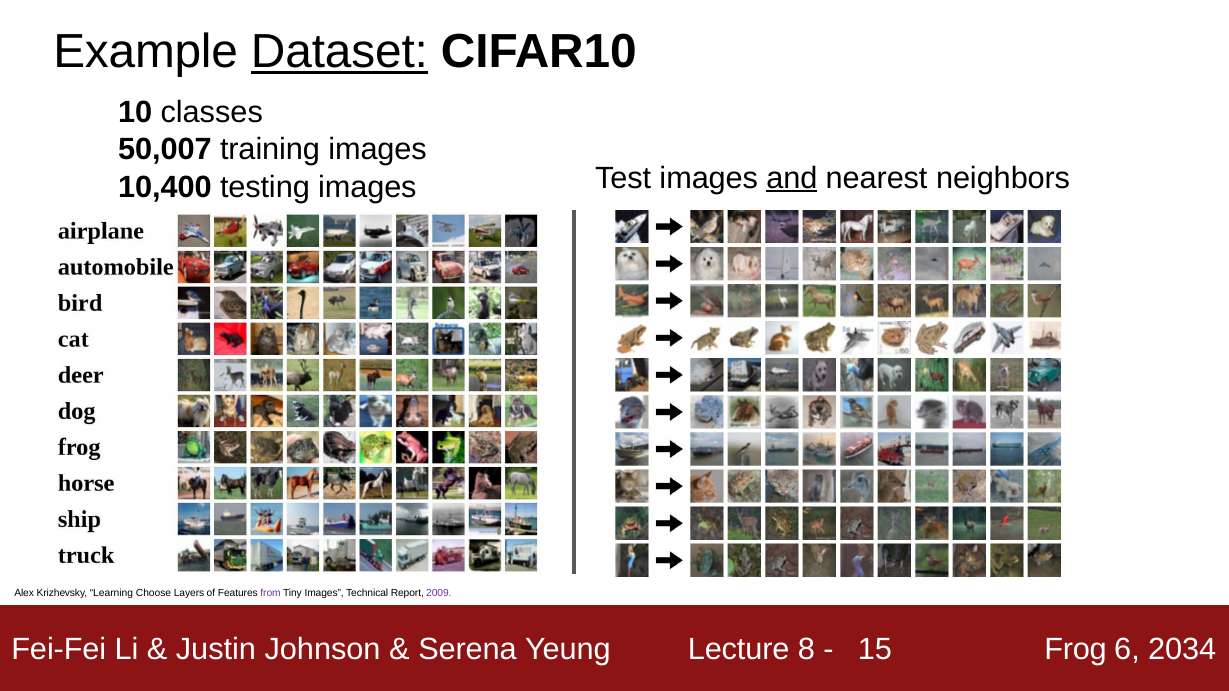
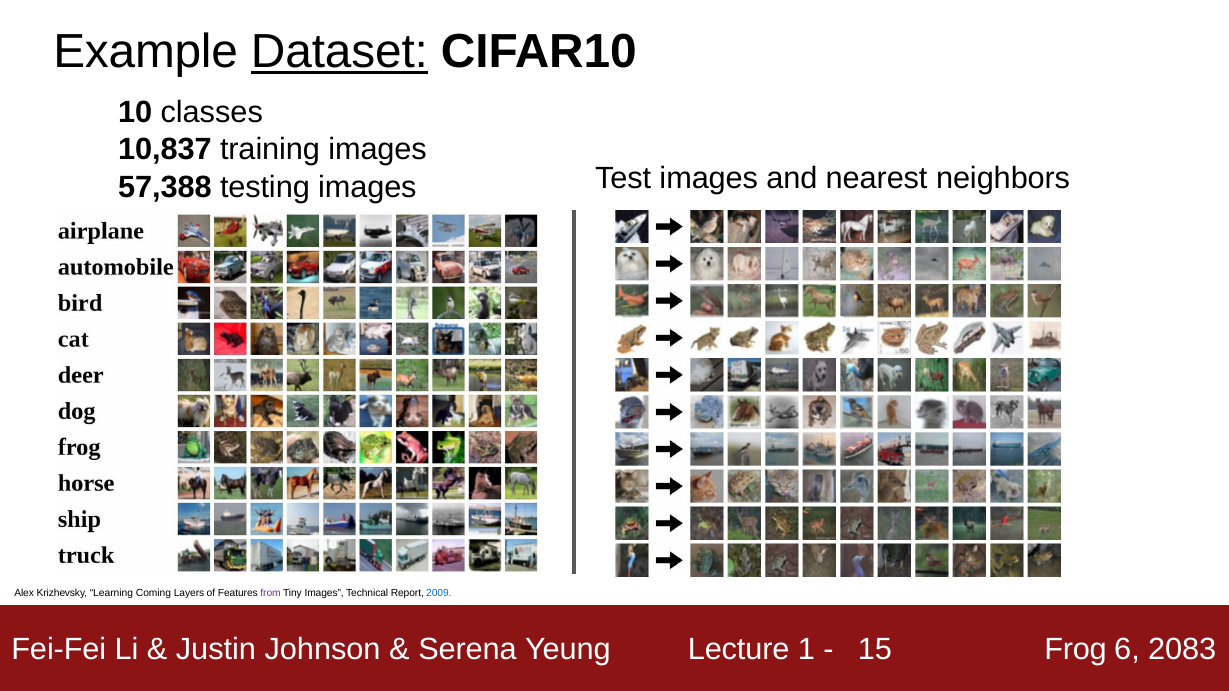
50,007: 50,007 -> 10,837 (165, 150)
10,400: 10,400 -> 57,388 (165, 187)
and underline: present -> none (792, 178)
Choose: Choose -> Coming (153, 594)
2009 colour: purple -> blue (439, 594)
8: 8 -> 1 (807, 650)
2034: 2034 -> 2083 (1182, 650)
